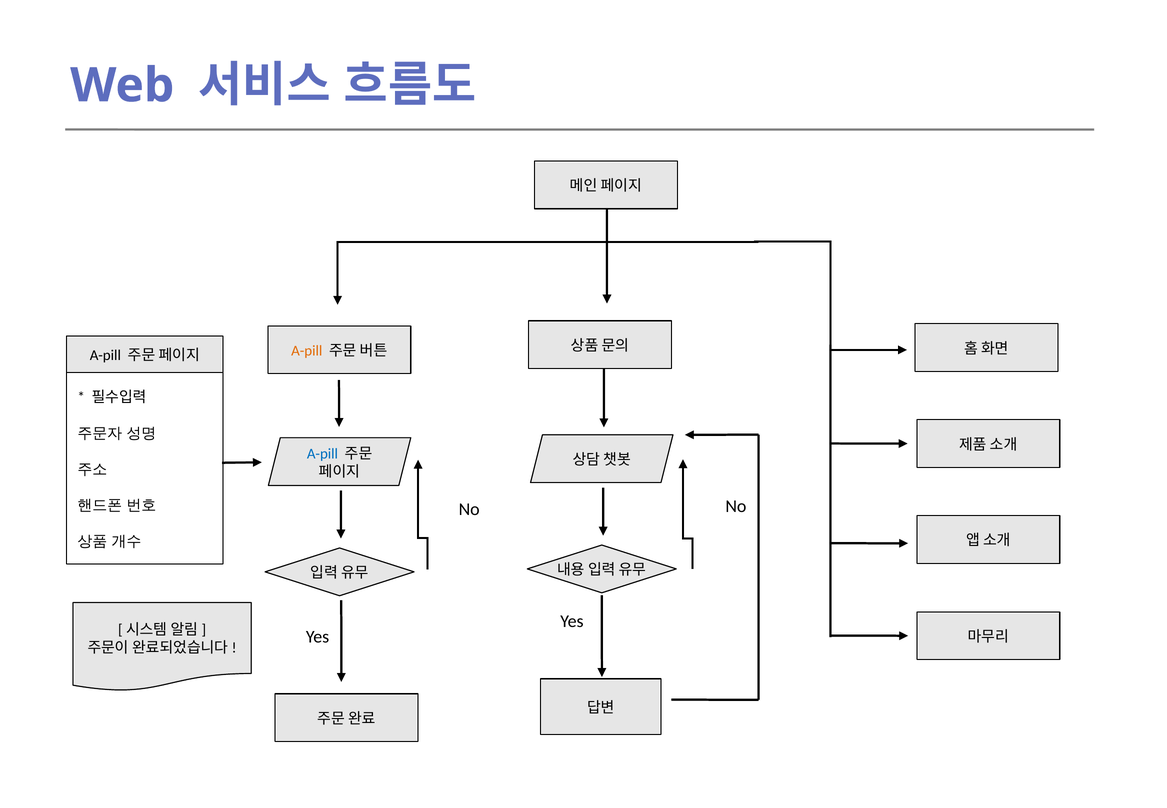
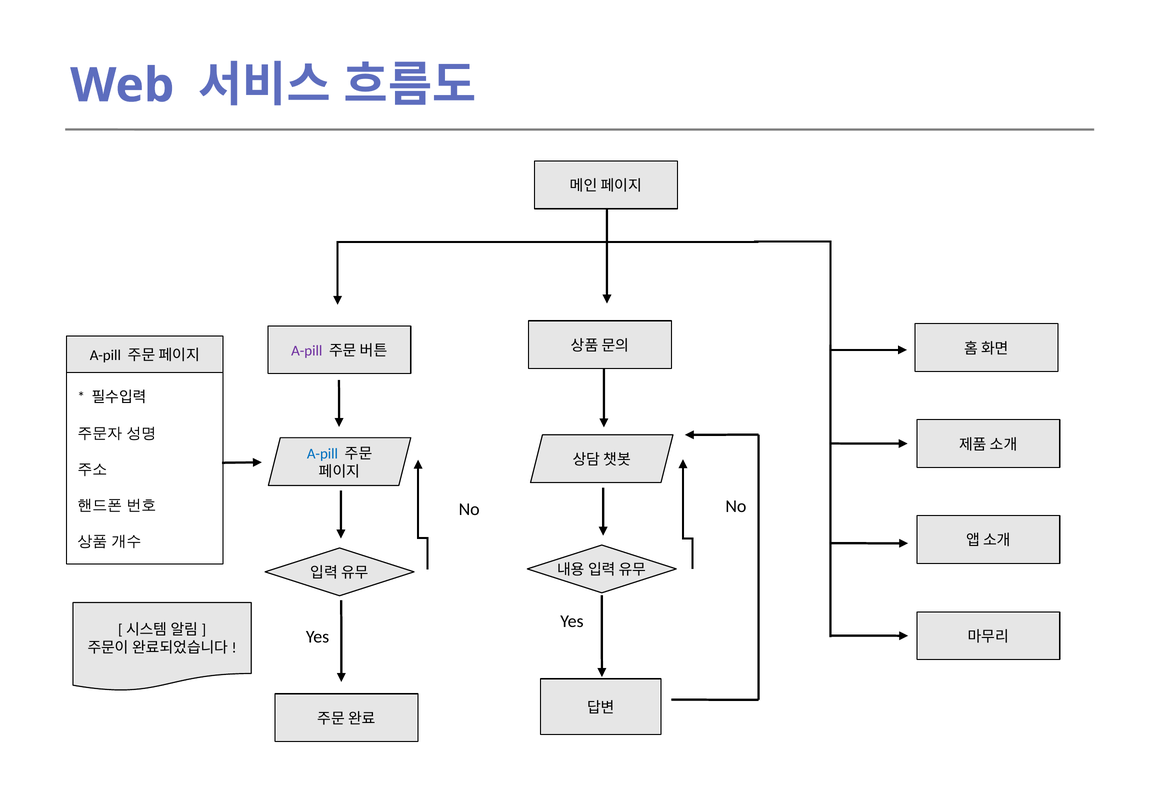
A-pill colour: orange -> purple (307, 351)
